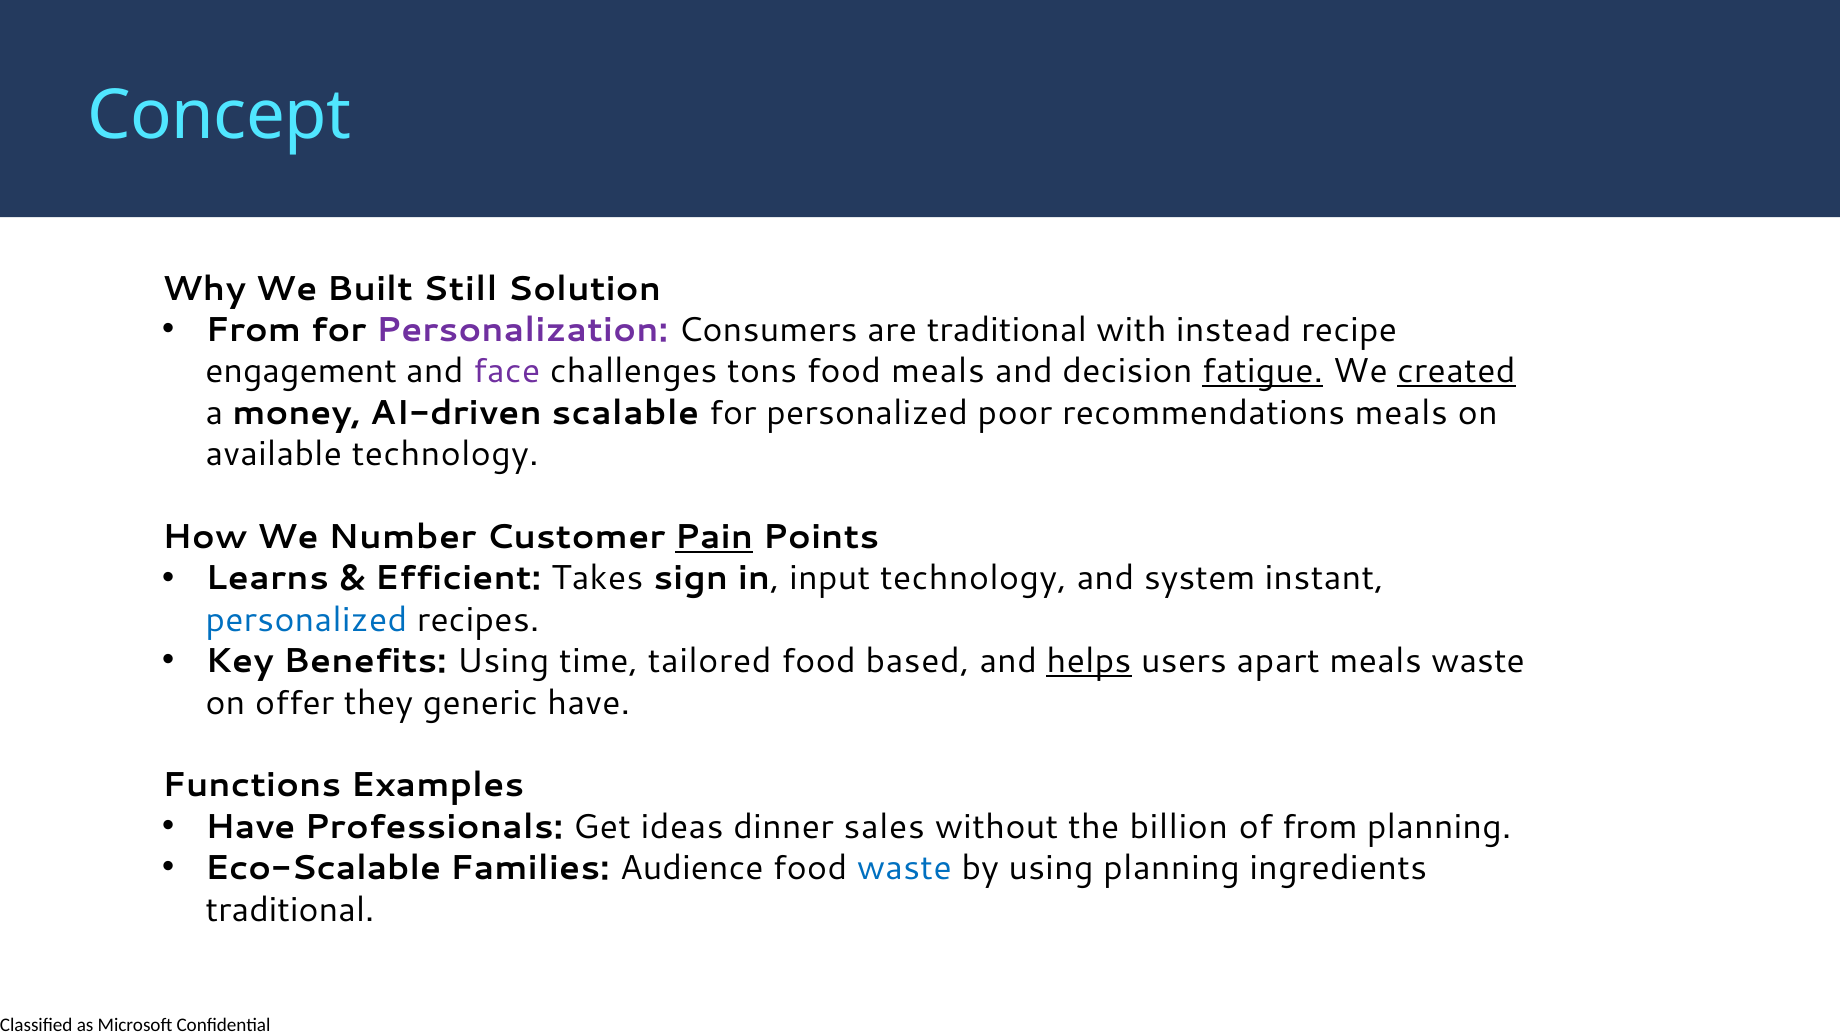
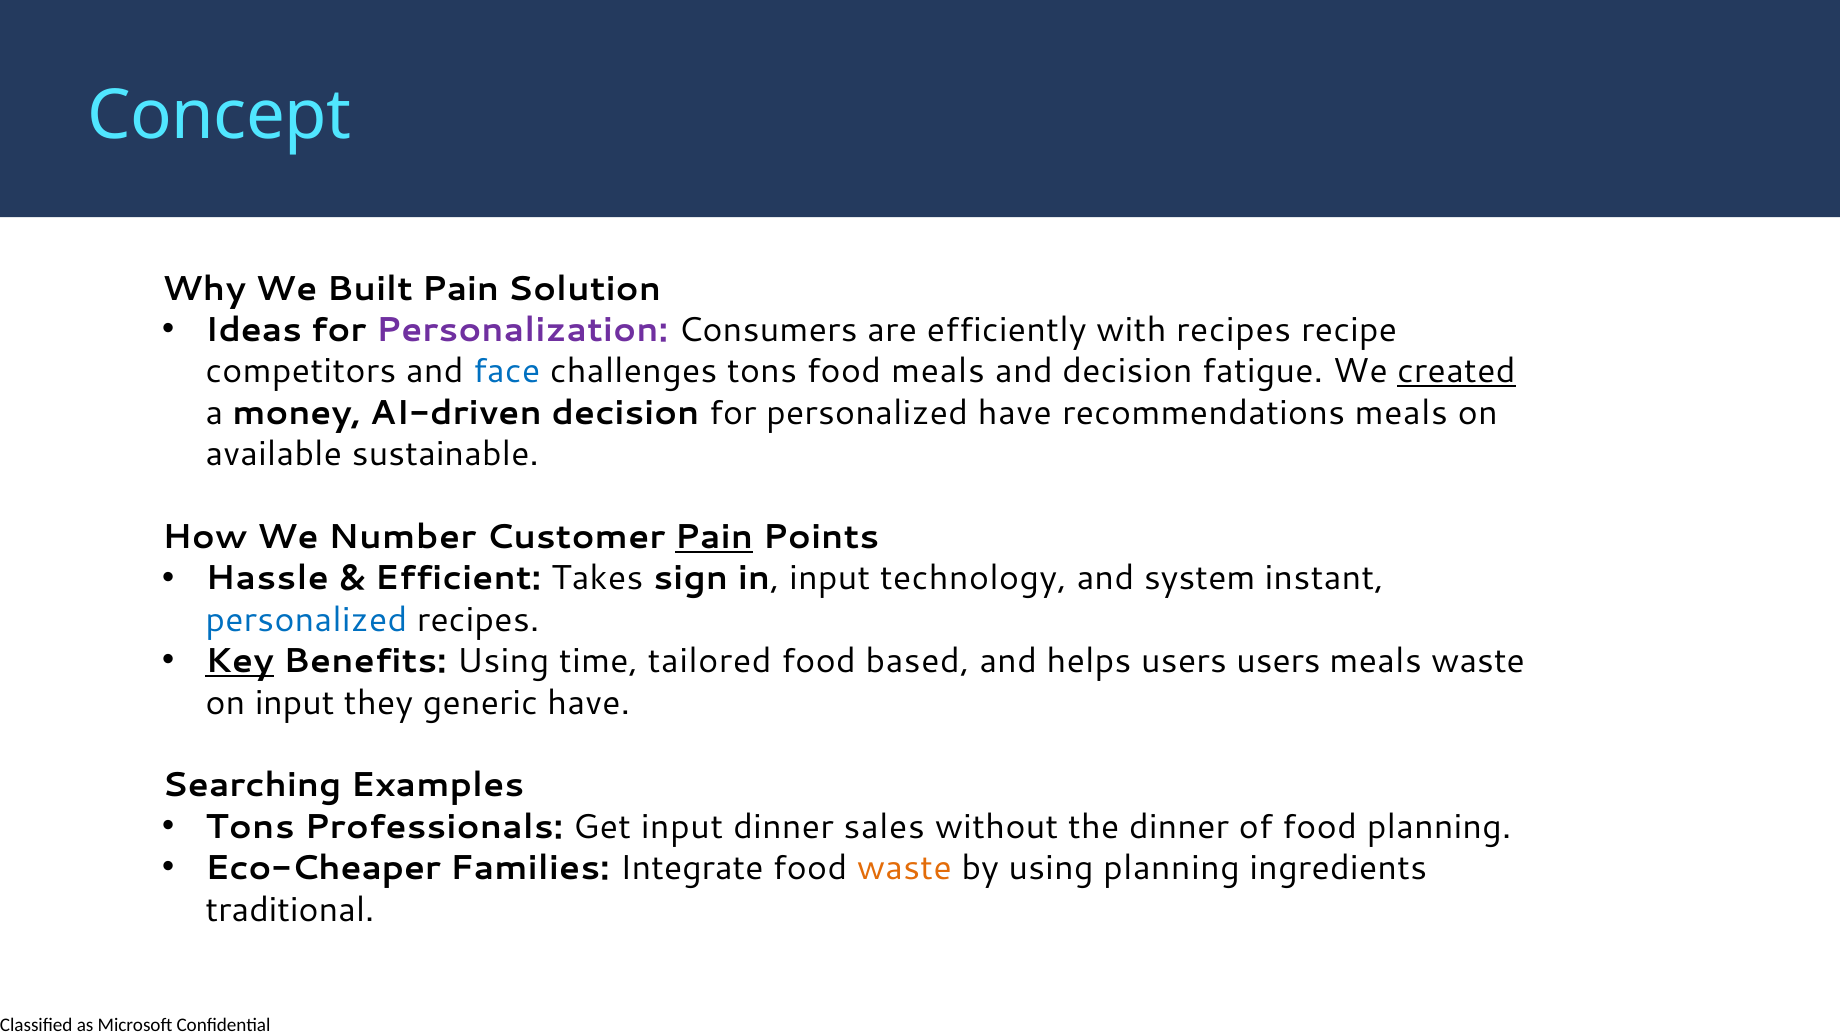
Built Still: Still -> Pain (460, 289)
From: From -> Ideas (253, 330)
are traditional: traditional -> efficiently (1007, 330)
with instead: instead -> recipes (1234, 330)
engagement: engagement -> competitors (301, 371)
face colour: purple -> blue (507, 371)
fatigue underline: present -> none (1263, 371)
AI-driven scalable: scalable -> decision (625, 413)
personalized poor: poor -> have (1015, 413)
available technology: technology -> sustainable (445, 454)
Learns: Learns -> Hassle (267, 578)
Key underline: none -> present (240, 661)
helps underline: present -> none (1089, 661)
users apart: apart -> users (1278, 661)
on offer: offer -> input (295, 703)
Functions: Functions -> Searching (252, 785)
Have: Have -> Tons (250, 827)
Get ideas: ideas -> input (682, 827)
the billion: billion -> dinner (1179, 827)
of from: from -> food (1320, 827)
Eco-Scalable: Eco-Scalable -> Eco-Cheaper (323, 868)
Audience: Audience -> Integrate (692, 868)
waste colour: blue -> orange (904, 868)
